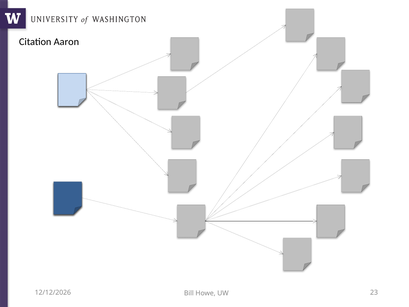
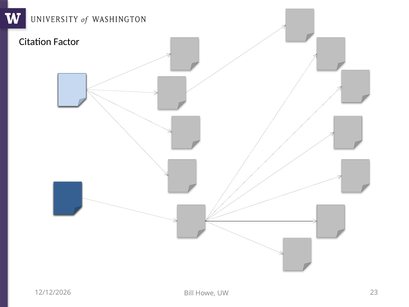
Aaron: Aaron -> Factor (66, 42)
